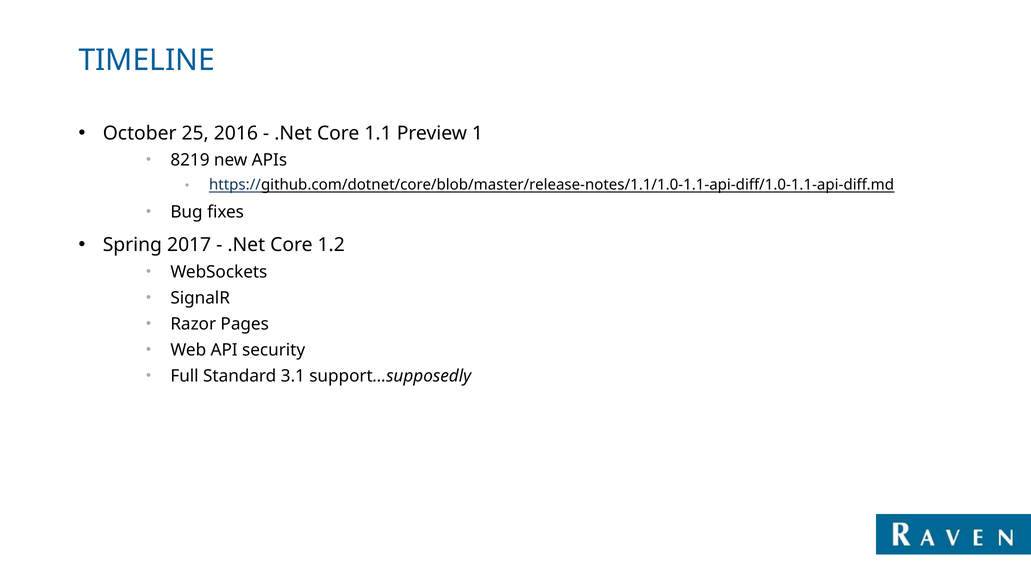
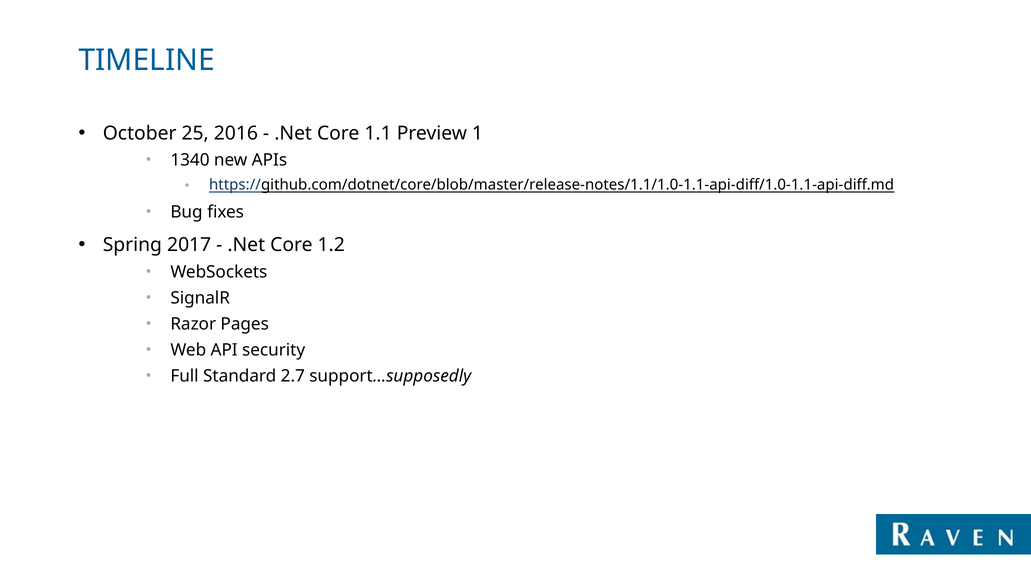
8219: 8219 -> 1340 (190, 160)
3.1: 3.1 -> 2.7 (293, 376)
